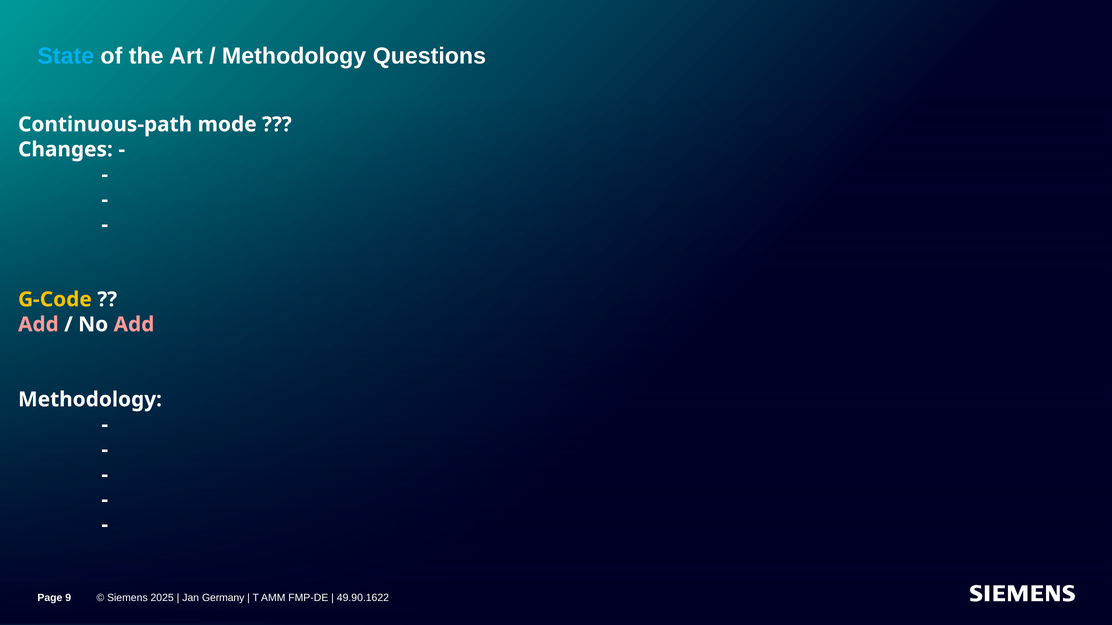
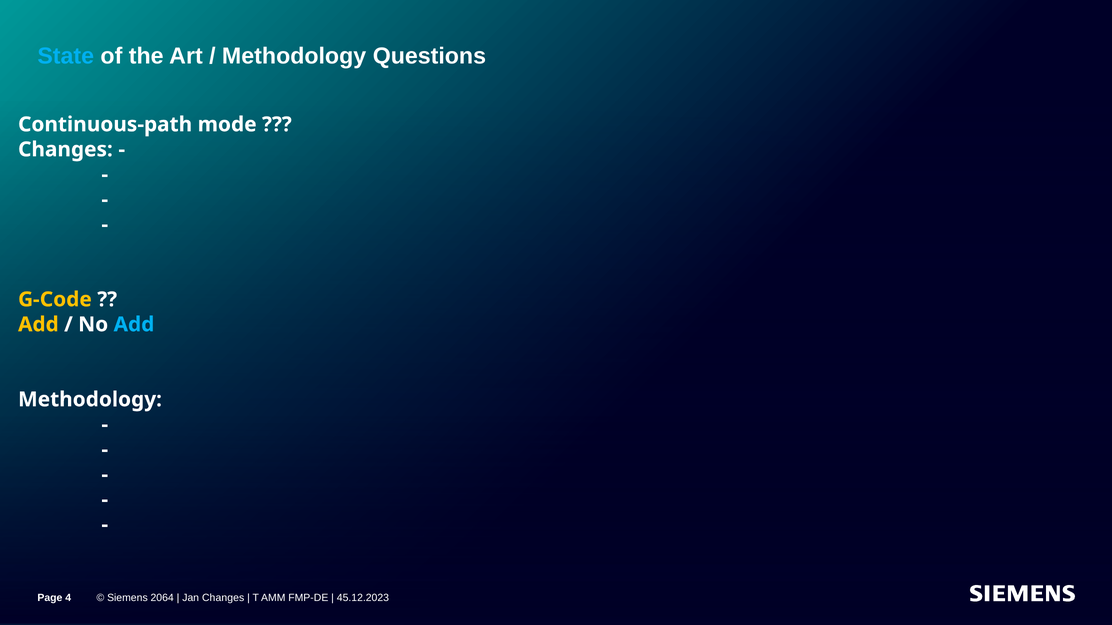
Add colour: pink -> yellow (38, 325)
Add colour: pink -> light blue (134, 325)
9: 9 -> 4 (68, 598)
2025: 2025 -> 2064 (162, 598)
Jan Germany: Germany -> Changes (223, 598)
49.90.1622: 49.90.1622 -> 45.12.2023 (363, 598)
